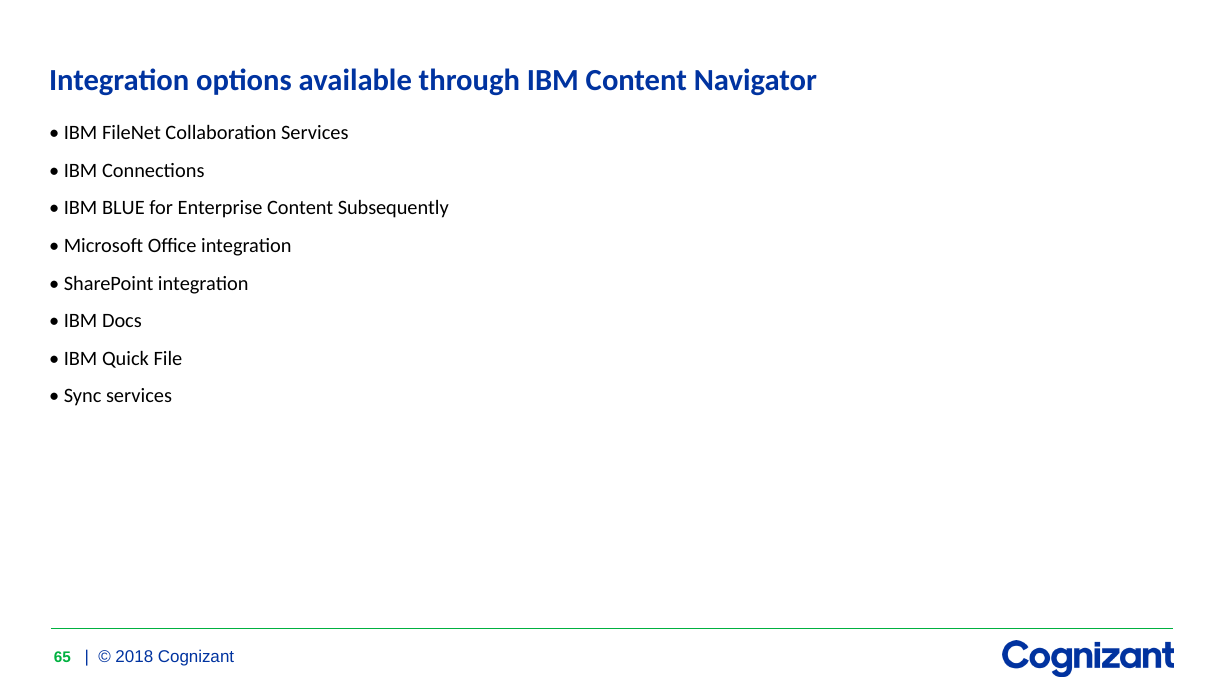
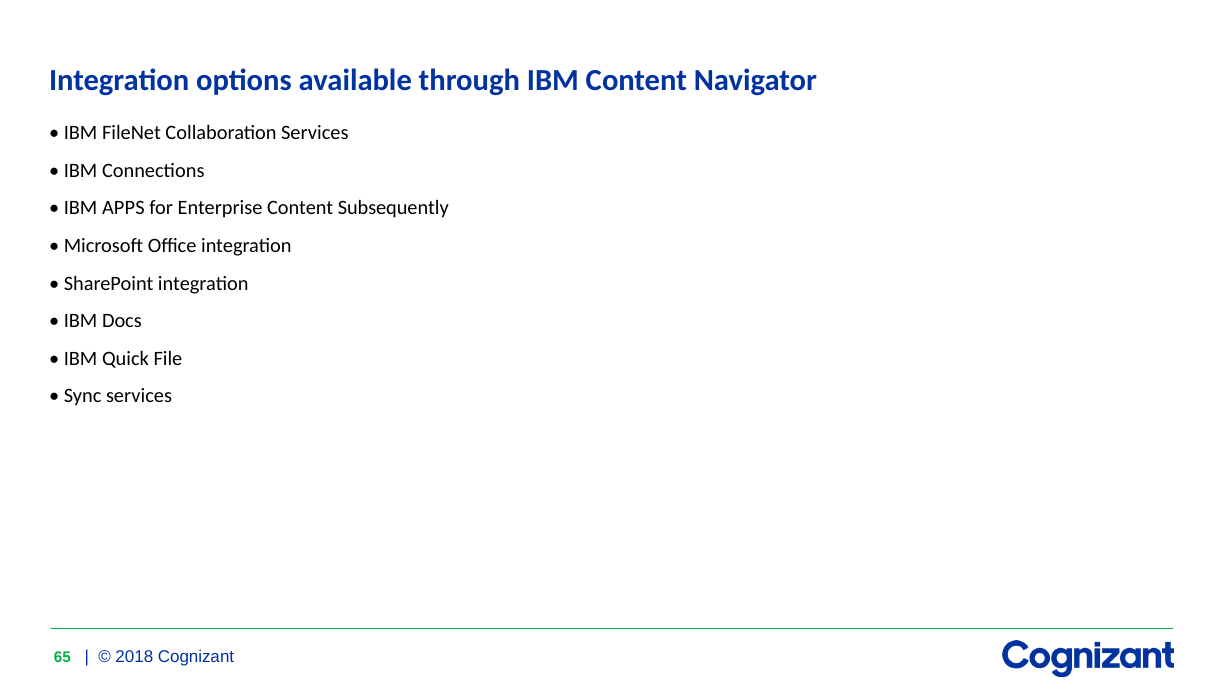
BLUE: BLUE -> APPS (123, 208)
